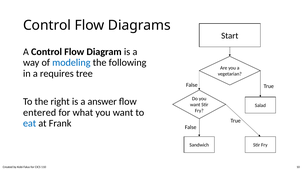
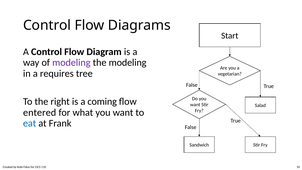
modeling colour: blue -> purple (71, 63)
the following: following -> modeling (128, 63)
answer: answer -> coming (102, 102)
